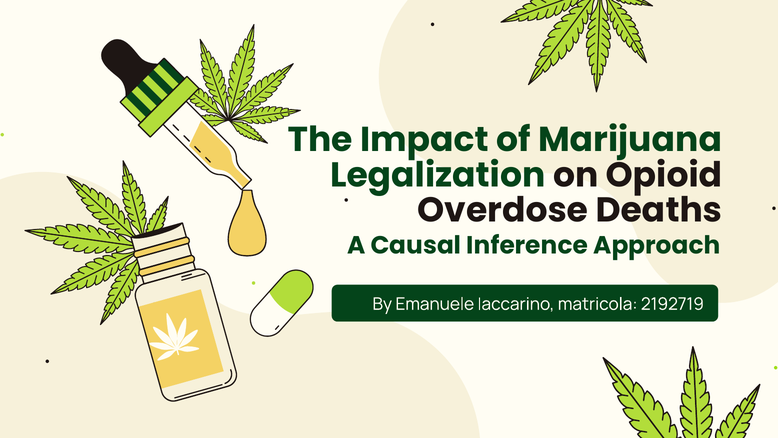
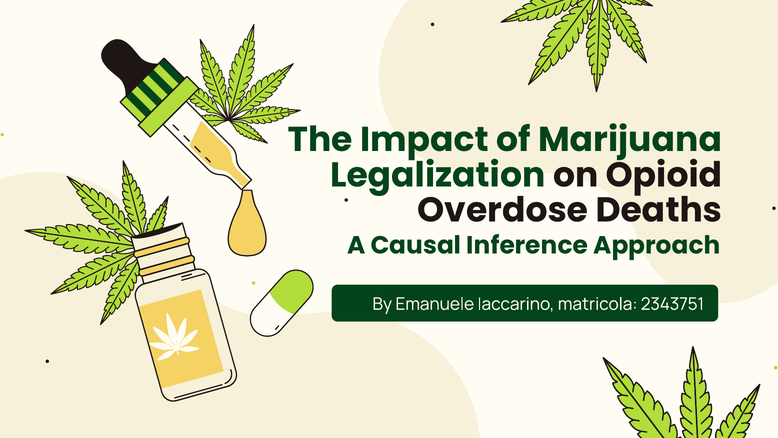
2192719: 2192719 -> 2343751 (672, 304)
